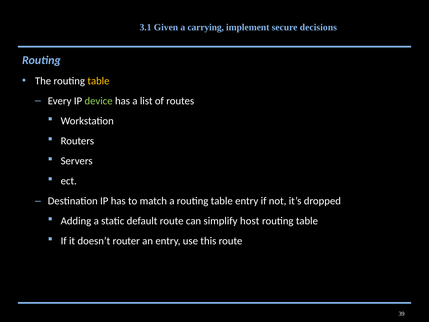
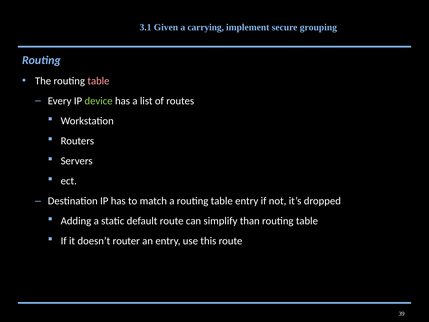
decisions: decisions -> grouping (318, 27)
table colour: yellow -> pink (98, 81)
host: host -> than (250, 221)
